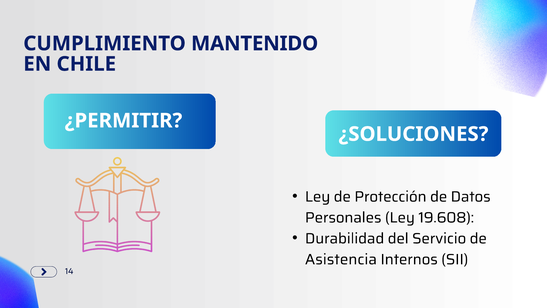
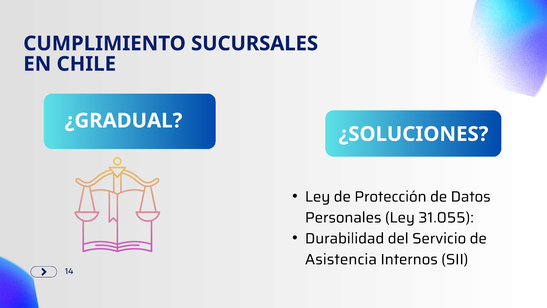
MANTENIDO: MANTENIDO -> SUCURSALES (255, 44)
¿PERMITIR: ¿PERMITIR -> ¿GRADUAL (124, 121)
19.608: 19.608 -> 31.055 (446, 217)
